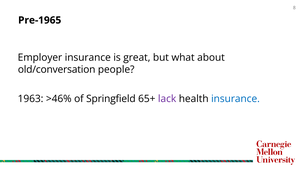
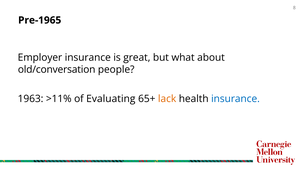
>46%: >46% -> >11% (59, 99)
Springfield: Springfield -> Evaluating (111, 99)
lack colour: purple -> orange (167, 99)
